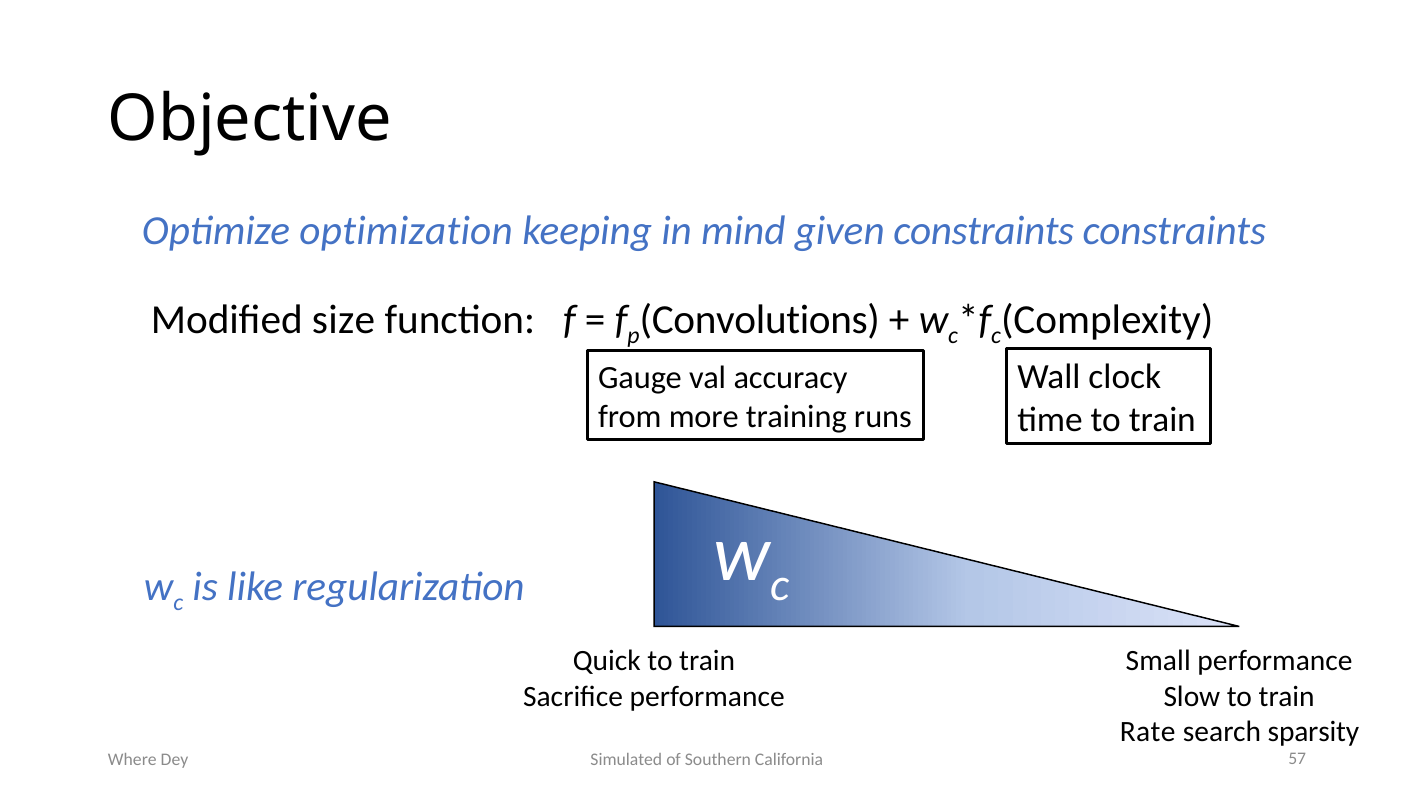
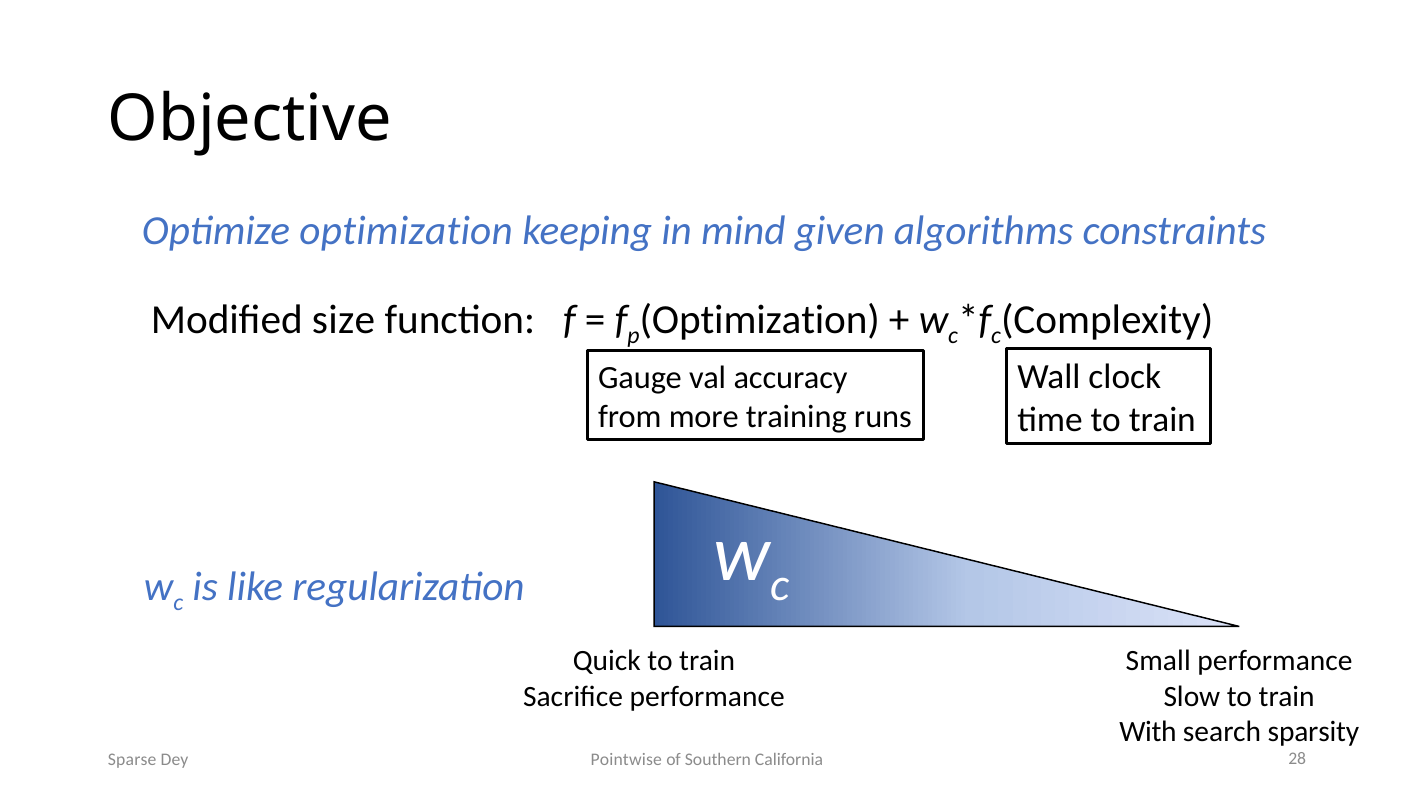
given constraints: constraints -> algorithms (984, 231)
Convolutions: Convolutions -> Optimization (760, 320)
Rate: Rate -> With (1148, 732)
Where: Where -> Sparse (132, 760)
Simulated: Simulated -> Pointwise (626, 760)
57: 57 -> 28 (1297, 759)
